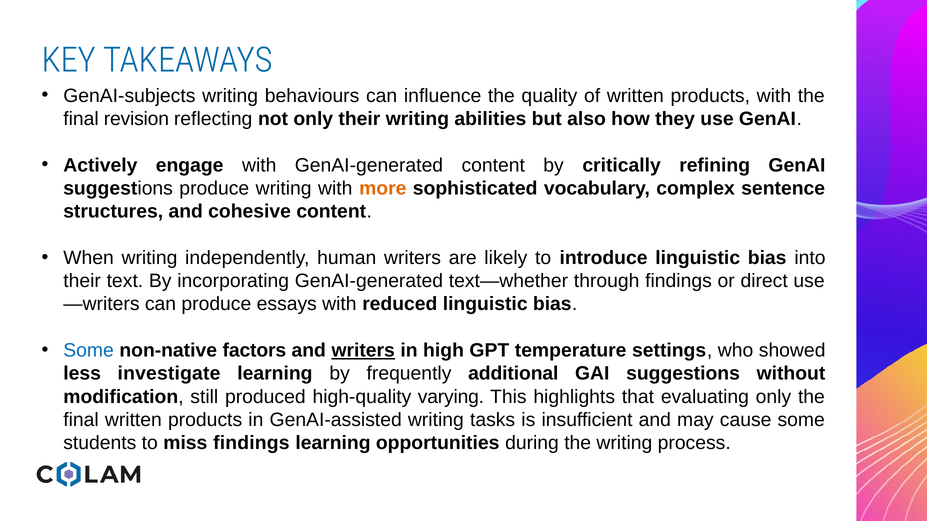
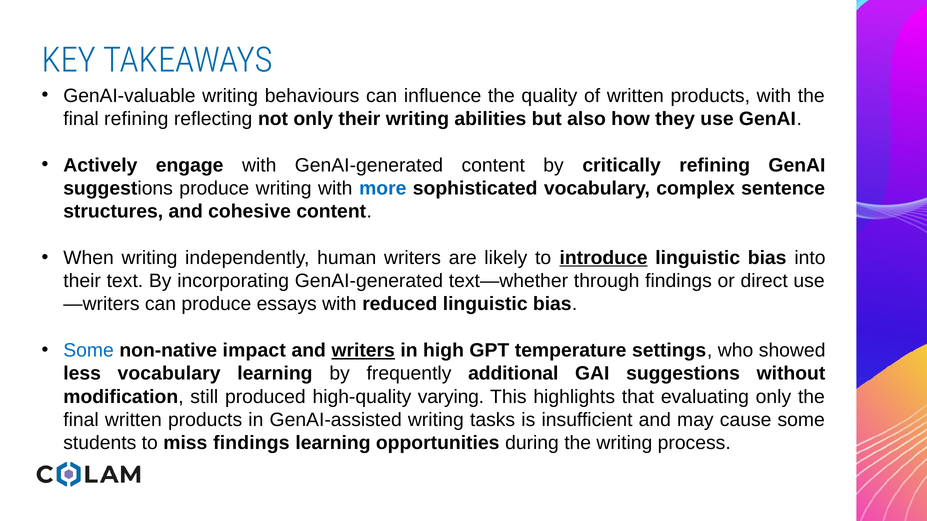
GenAI-subjects: GenAI-subjects -> GenAI-valuable (129, 96)
final revision: revision -> refining (136, 119)
more colour: orange -> blue (383, 188)
introduce underline: none -> present (604, 258)
factors: factors -> impact (254, 351)
less investigate: investigate -> vocabulary (169, 374)
